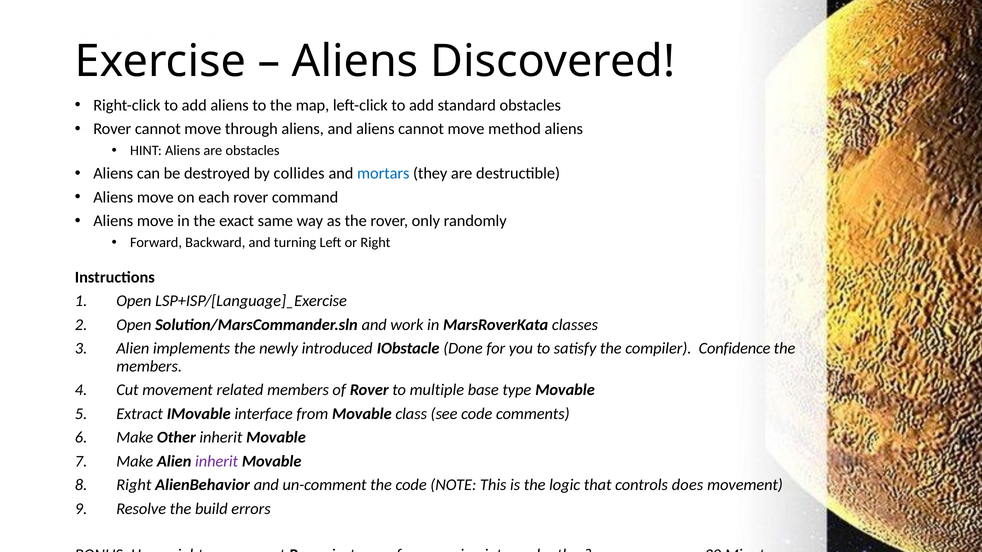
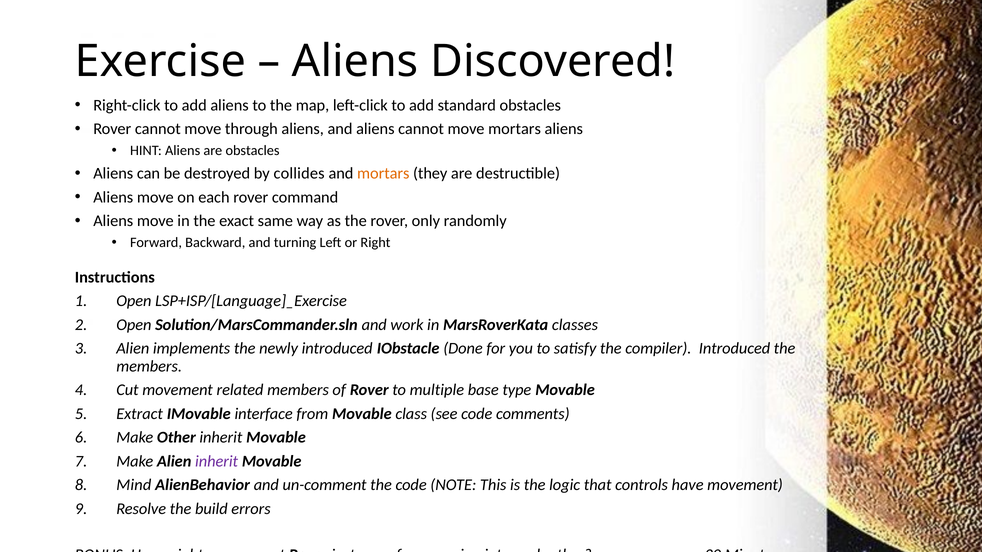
move method: method -> mortars (515, 129)
mortars colour: blue -> orange (383, 174)
compiler Confidence: Confidence -> Introduced (735, 349)
Right: Right -> Mind (134, 485)
does: does -> have (688, 485)
